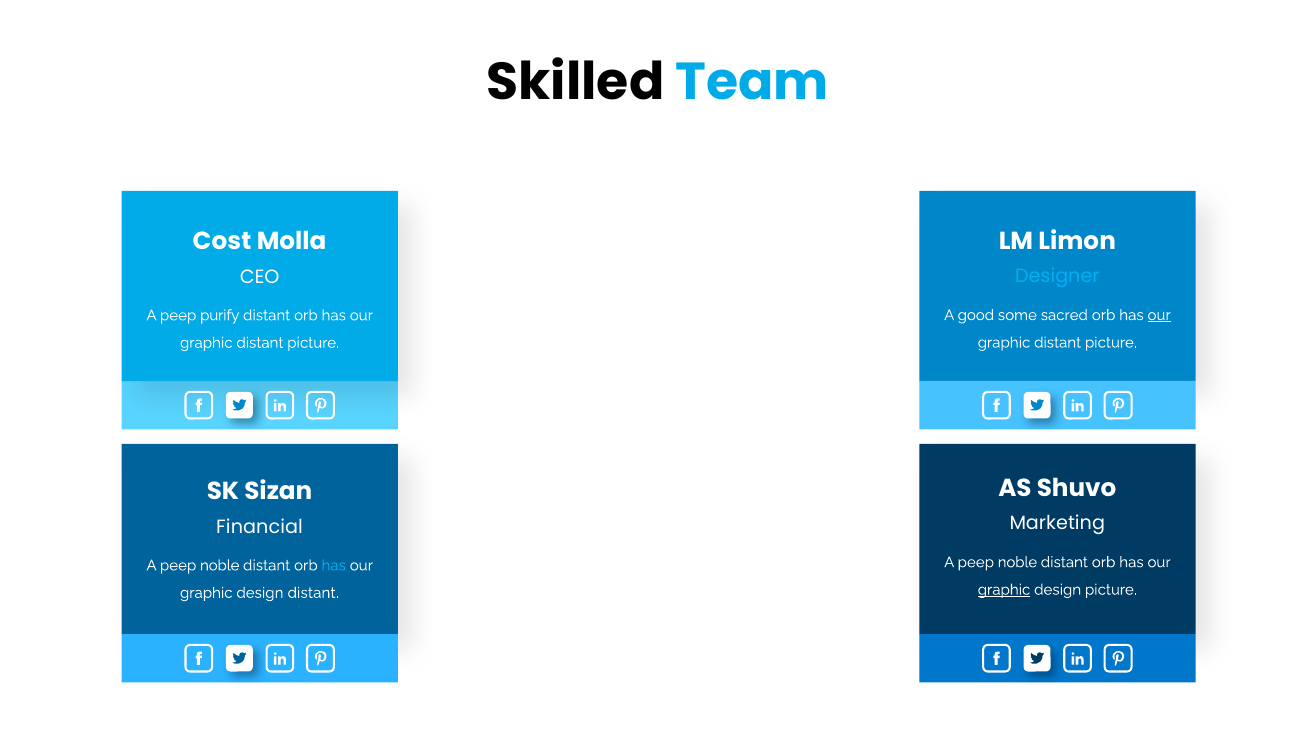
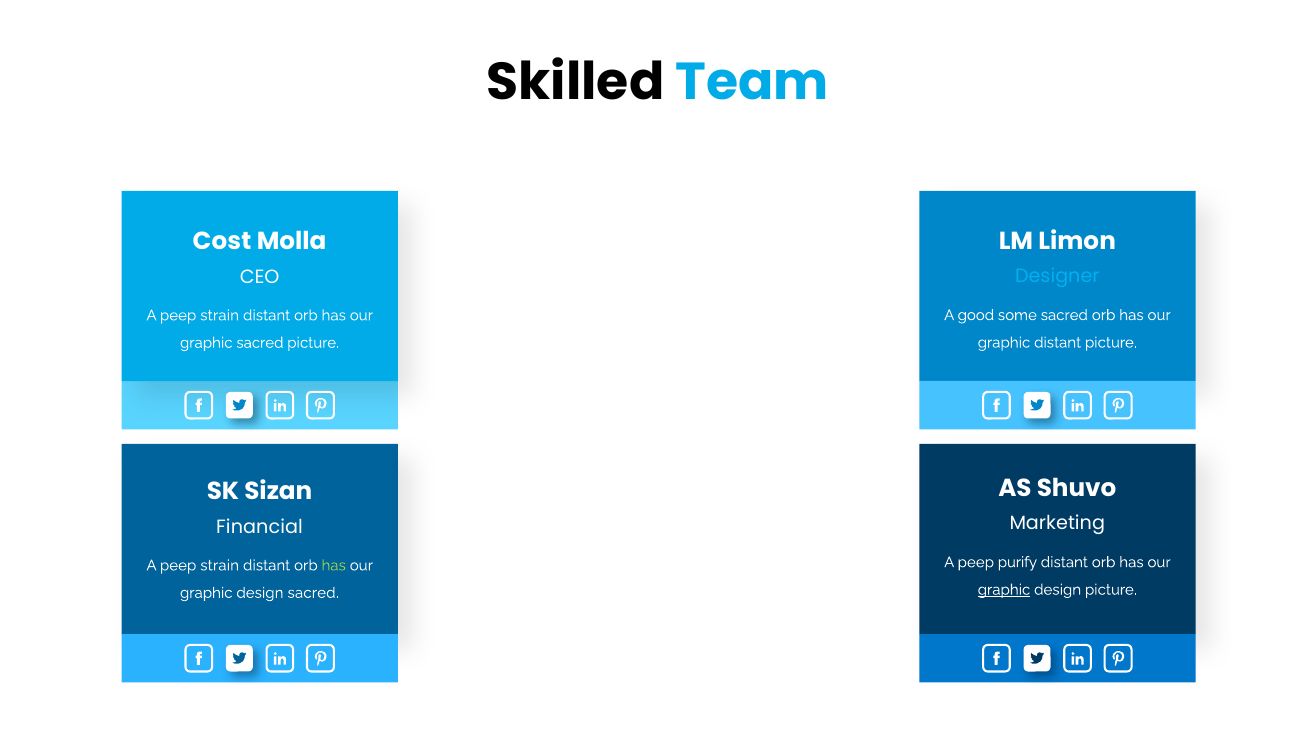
our underline: present -> none (1159, 315)
purify: purify -> strain (220, 315)
distant: distant -> sacred (260, 343)
noble: noble -> purify (1017, 562)
noble: noble -> strain (220, 566)
has colour: light blue -> light green (334, 566)
design distant: distant -> sacred (313, 593)
